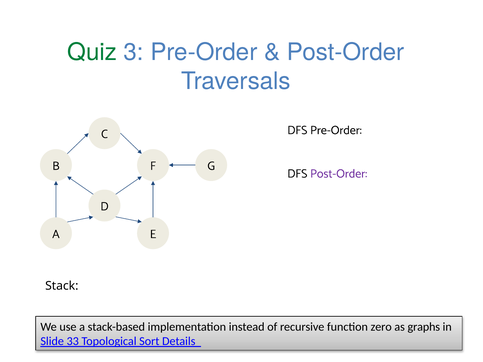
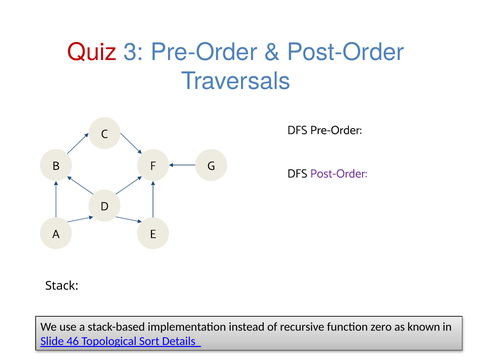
Quiz colour: green -> red (92, 52)
graphs: graphs -> known (424, 327)
33: 33 -> 46 (73, 341)
